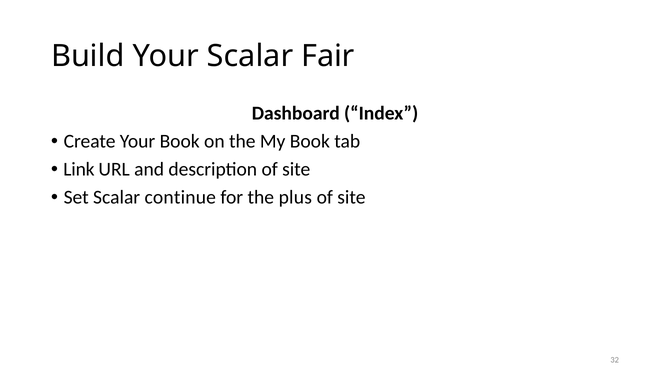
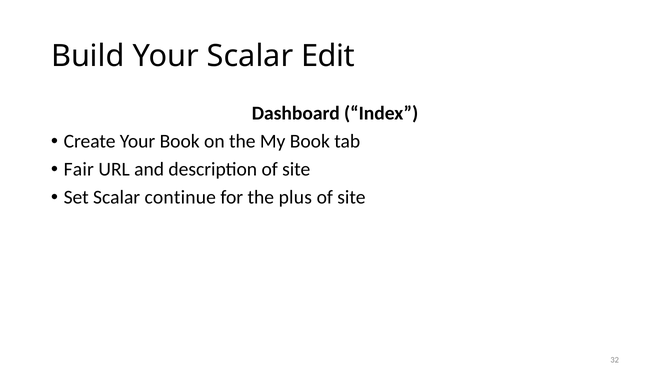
Fair: Fair -> Edit (328, 56)
Link: Link -> Fair (79, 169)
